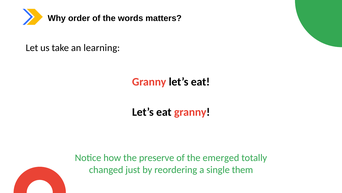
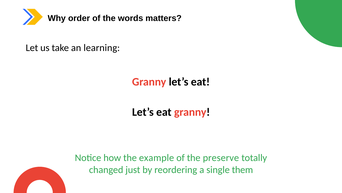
preserve: preserve -> example (157, 157)
emerged: emerged -> preserve (221, 157)
